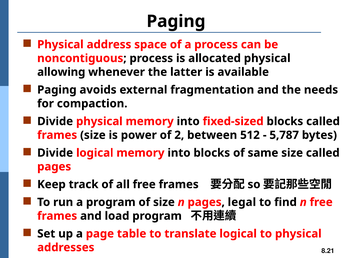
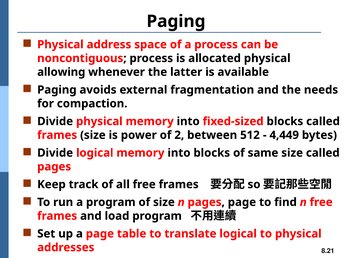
5,787: 5,787 -> 4,449 (284, 135)
pages legal: legal -> page (242, 202)
